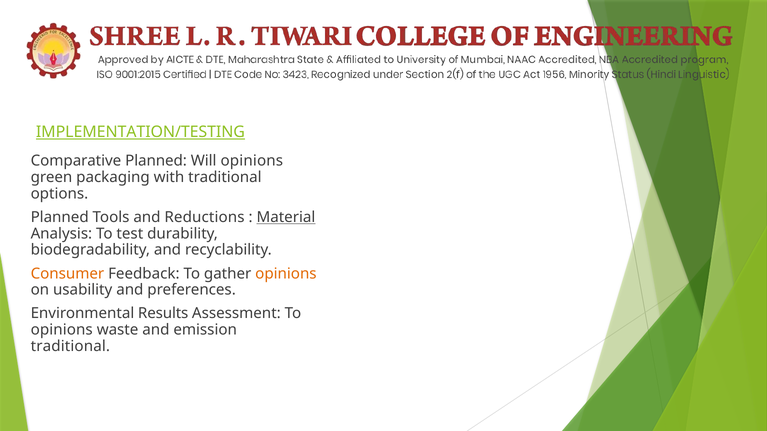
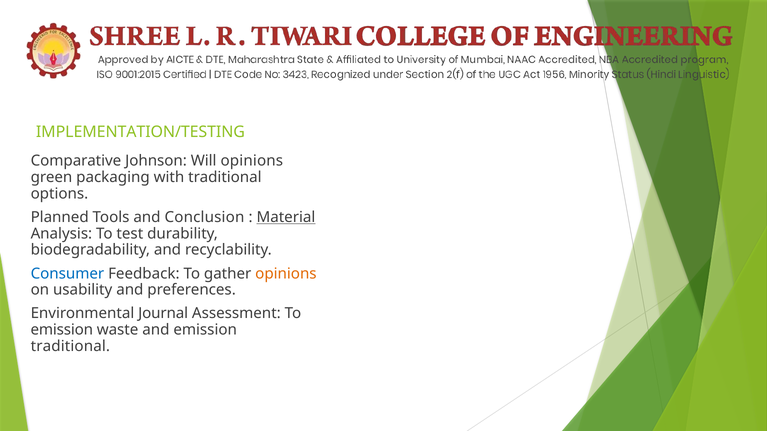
IMPLEMENTATION/TESTING underline: present -> none (140, 132)
Comparative Planned: Planned -> Johnson (156, 161)
Reductions: Reductions -> Conclusion (204, 217)
Consumer colour: orange -> blue (67, 274)
Results: Results -> Journal (163, 314)
opinions: opinions -> emission (62, 330)
